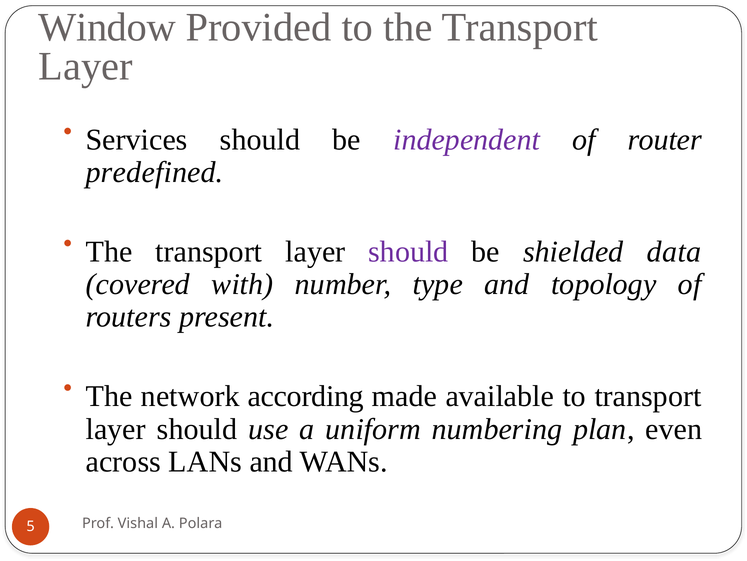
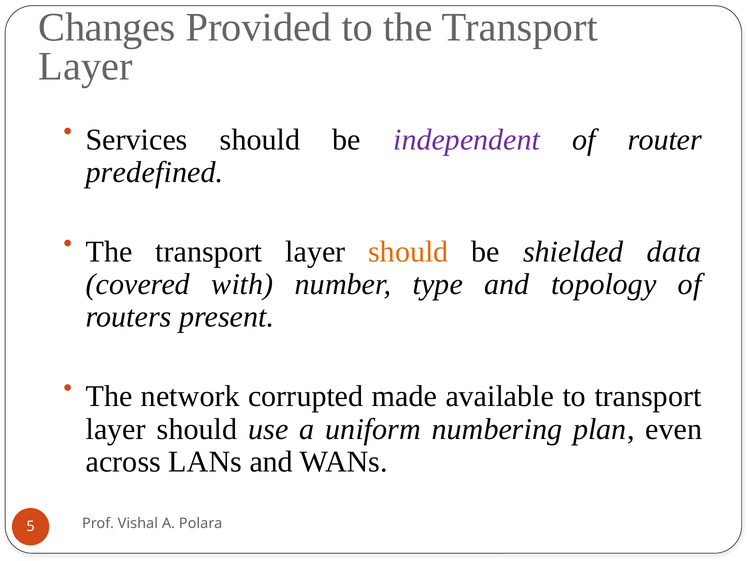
Window: Window -> Changes (107, 27)
should colour: purple -> orange (408, 252)
according: according -> corrupted (306, 396)
